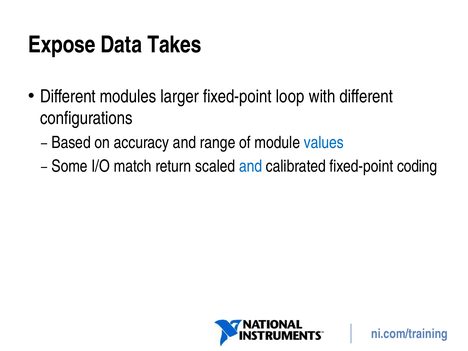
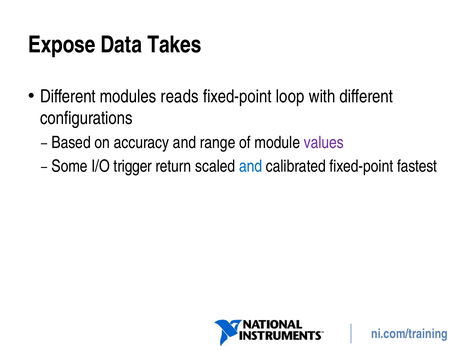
larger: larger -> reads (180, 96)
values colour: blue -> purple (324, 143)
match: match -> trigger (133, 166)
coding: coding -> fastest (417, 166)
